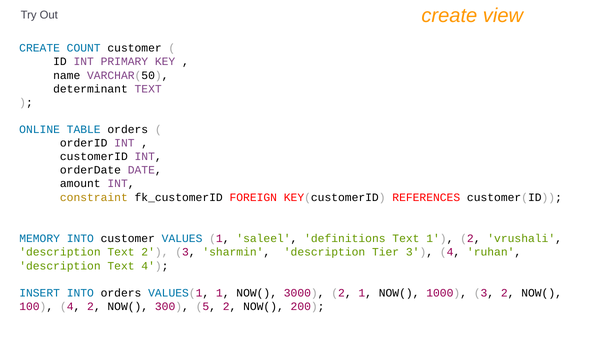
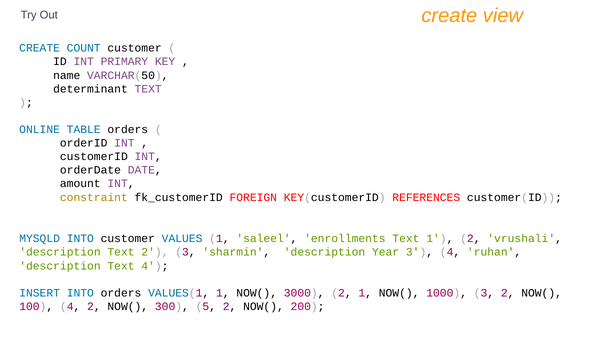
MEMORY: MEMORY -> MYSQLD (40, 239)
definitions: definitions -> enrollments (345, 239)
Tier: Tier -> Year (386, 252)
